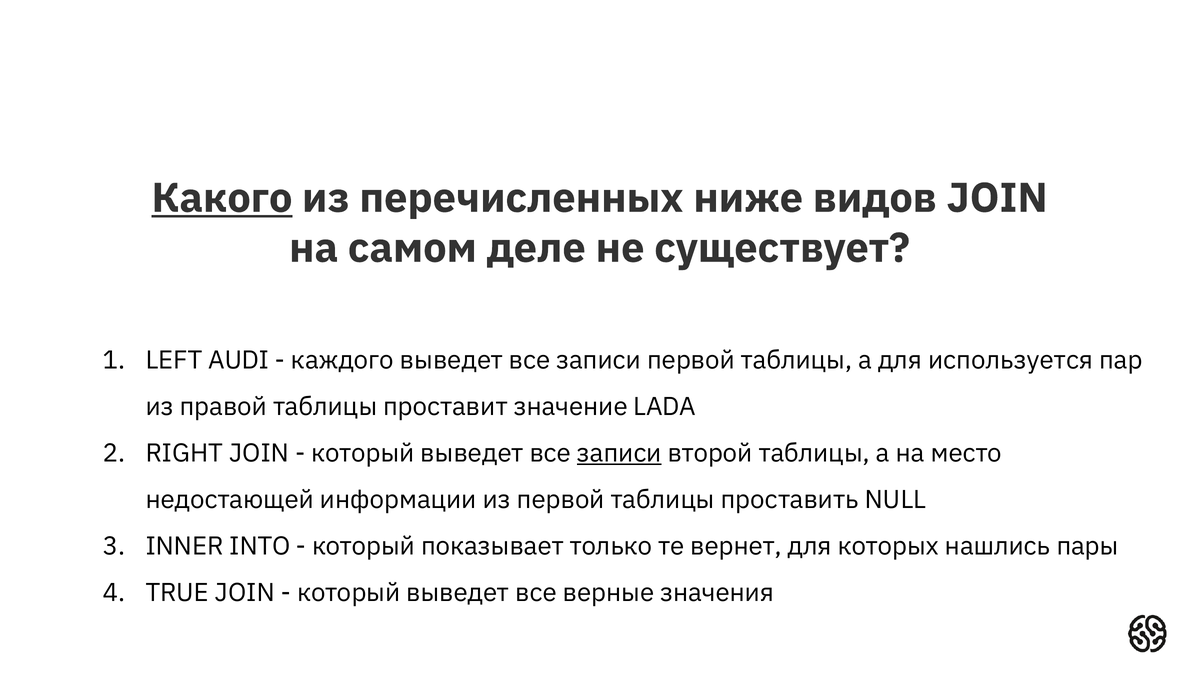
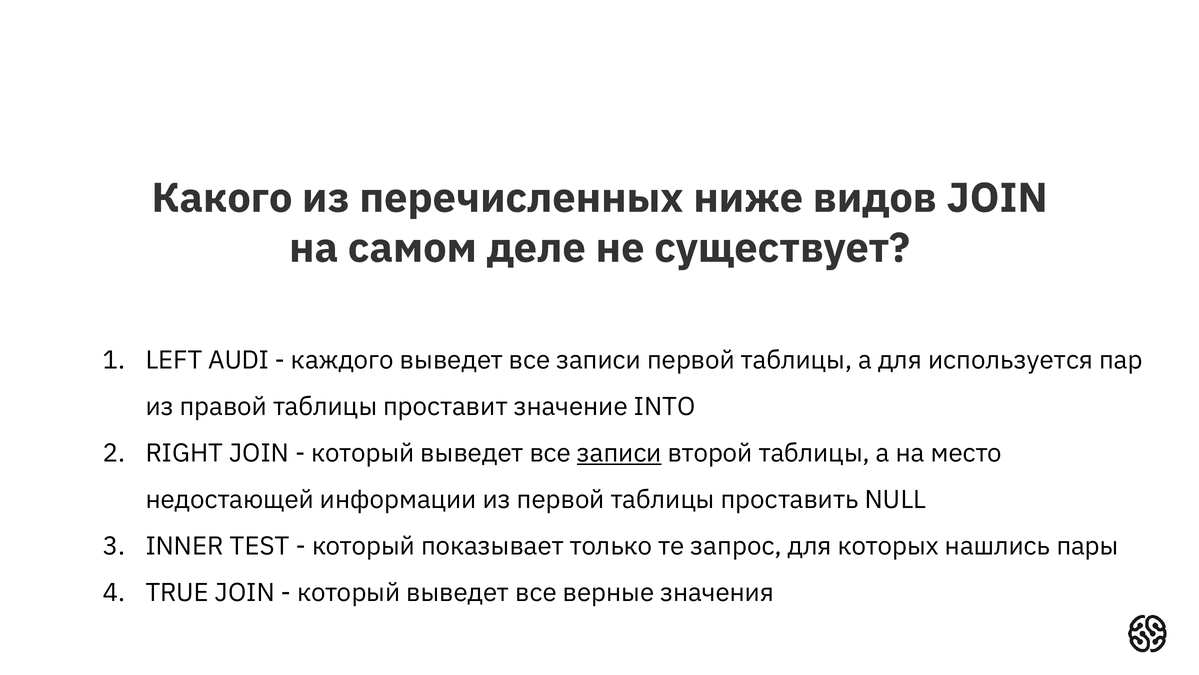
Какого underline: present -> none (222, 198)
LADA: LADA -> INTO (665, 406)
INTO: INTO -> TEST (260, 546)
вернет: вернет -> запрос (736, 546)
